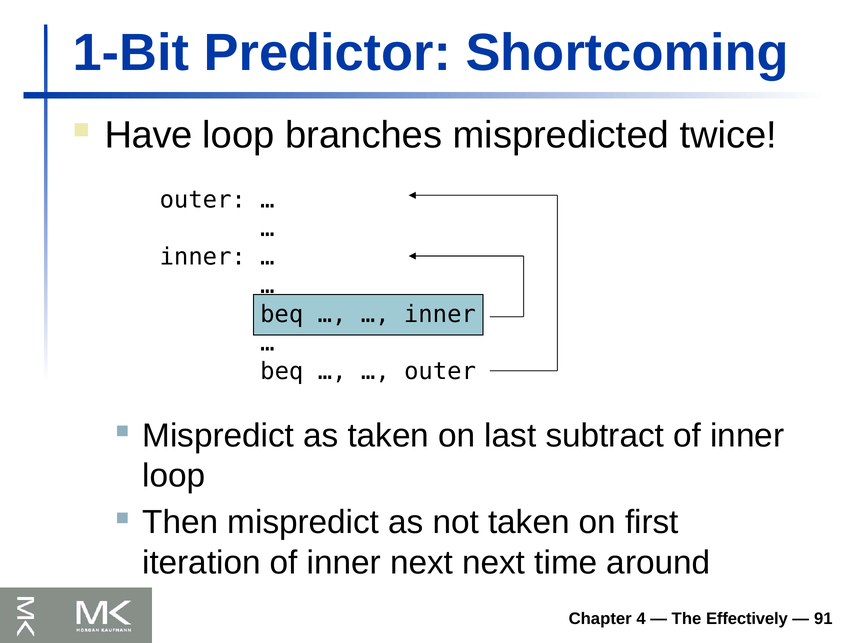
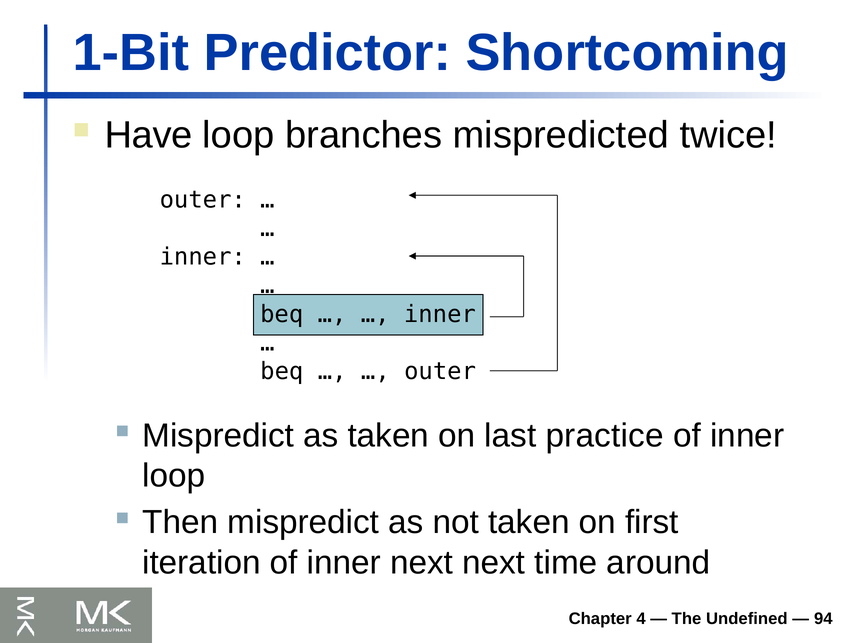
subtract: subtract -> practice (605, 436)
Effectively: Effectively -> Undefined (747, 619)
91: 91 -> 94 (823, 619)
